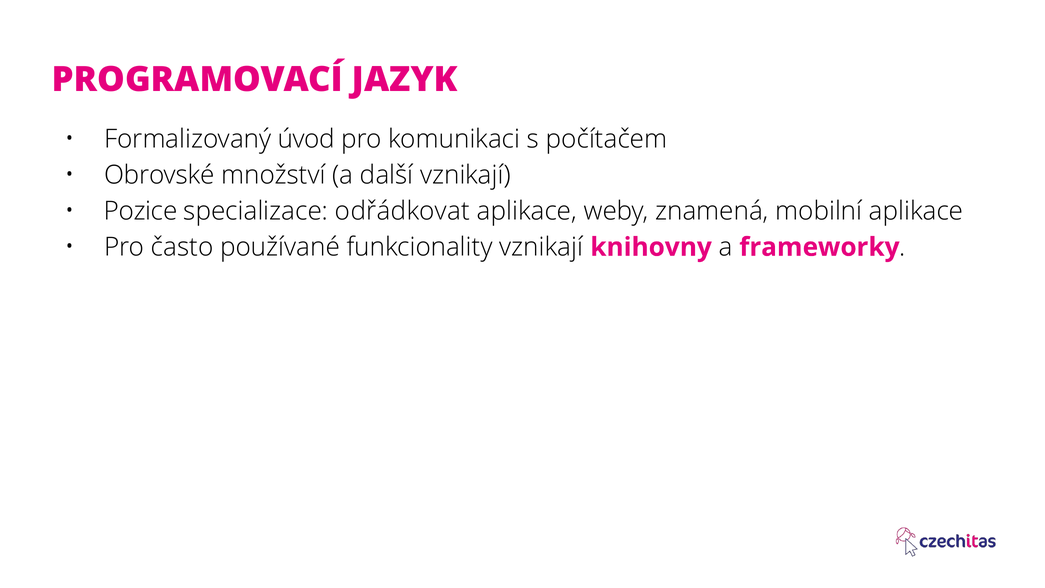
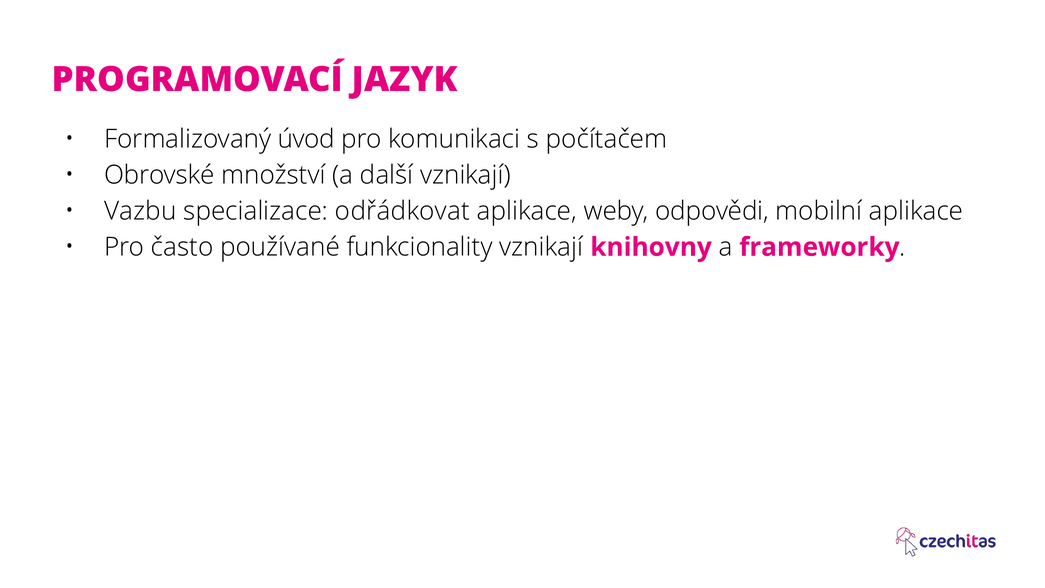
Pozice: Pozice -> Vazbu (140, 211)
znamená: znamená -> odpovědi (712, 211)
